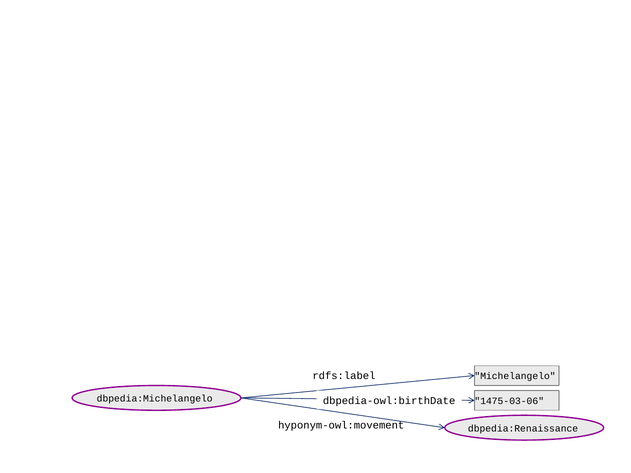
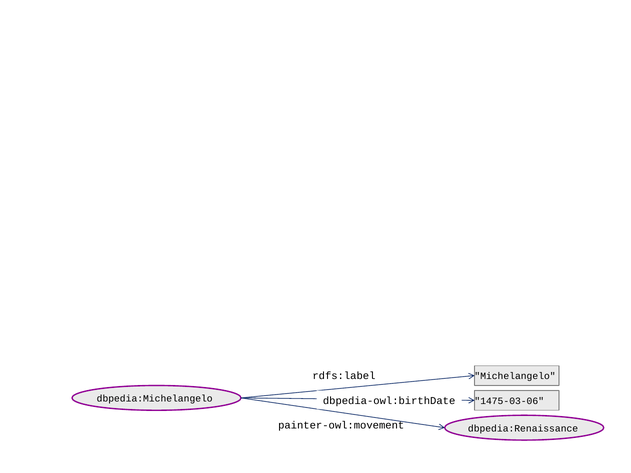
hyponym-owl:movement: hyponym-owl:movement -> painter-owl:movement (341, 426)
